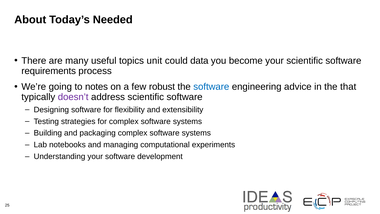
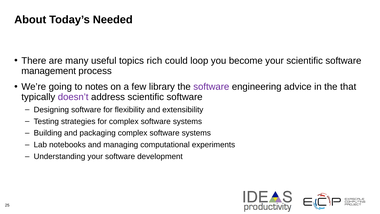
unit: unit -> rich (154, 61)
data: data -> loop (199, 61)
requirements: requirements -> management (49, 71)
robust: robust -> library (162, 87)
software colour: blue -> purple (211, 87)
